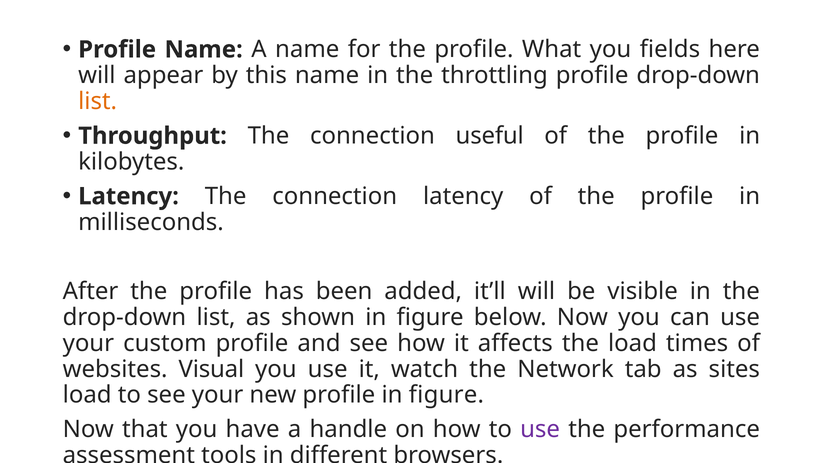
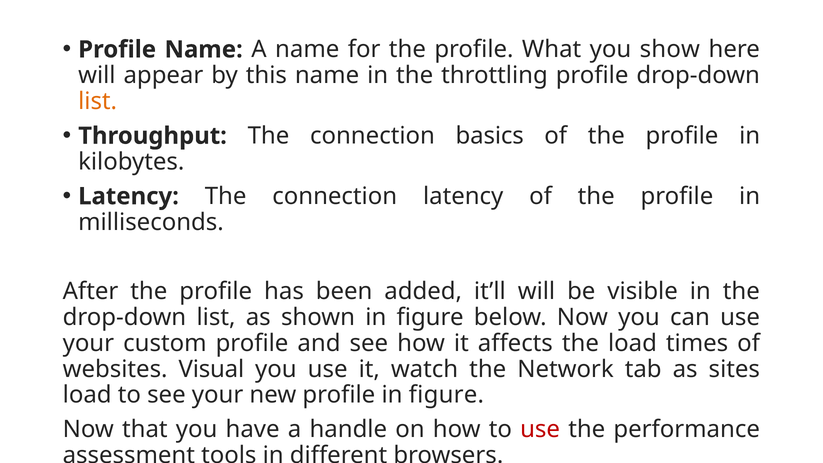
fields: fields -> show (670, 50)
useful: useful -> basics (490, 136)
use colour: purple -> red (540, 429)
